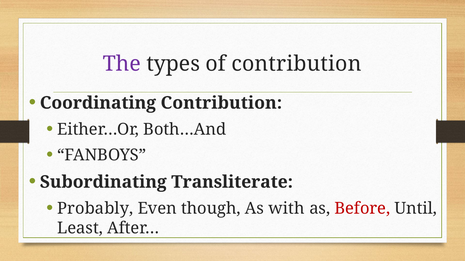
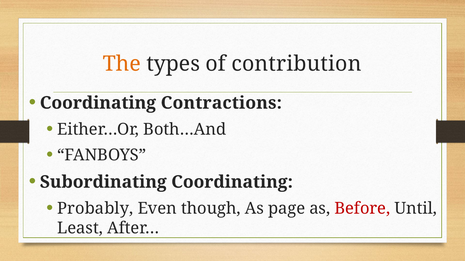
The colour: purple -> orange (122, 64)
Coordinating Contribution: Contribution -> Contractions (221, 103)
Subordinating Transliterate: Transliterate -> Coordinating (232, 182)
with: with -> page (287, 209)
